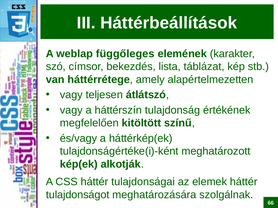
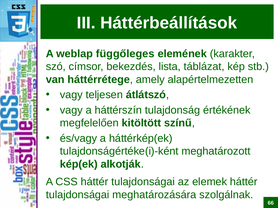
tulajdonságot: tulajdonságot -> tulajdonságai (78, 195)
